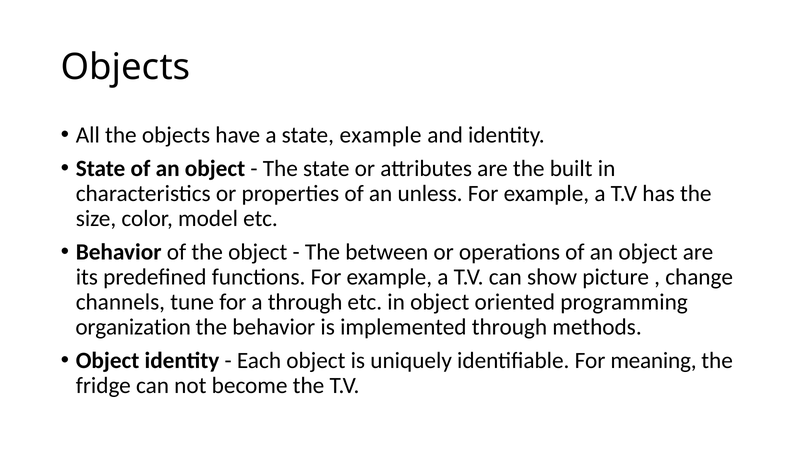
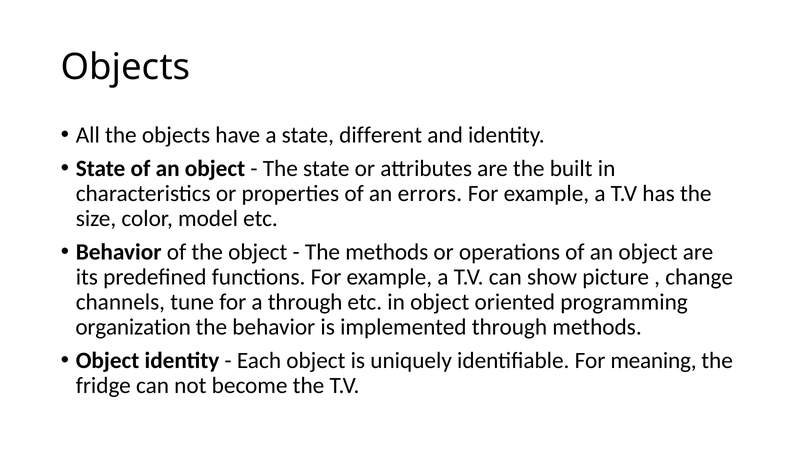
state example: example -> different (381, 135)
unless: unless -> errors (430, 193)
The between: between -> methods (387, 252)
